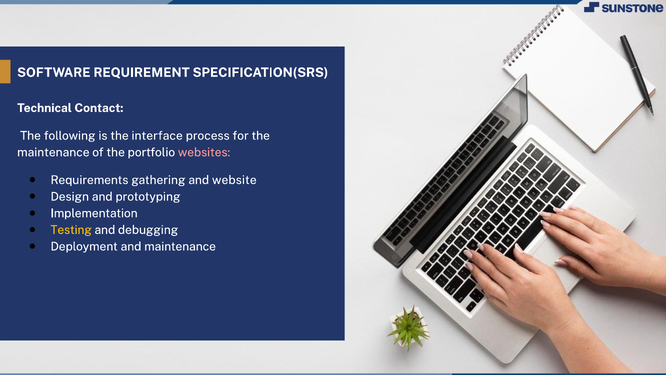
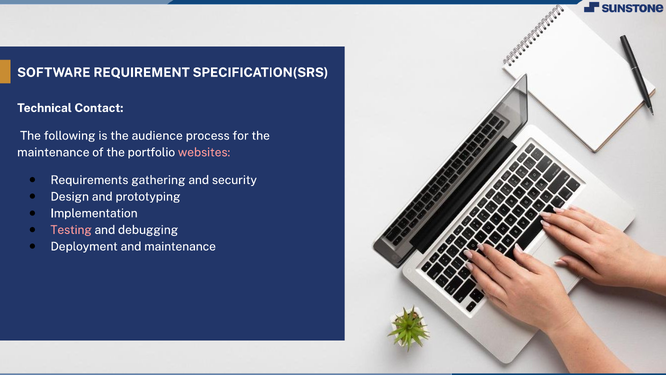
interface: interface -> audience (157, 136)
website: website -> security (234, 180)
Testing colour: yellow -> pink (71, 230)
